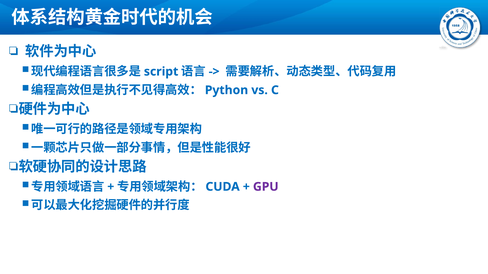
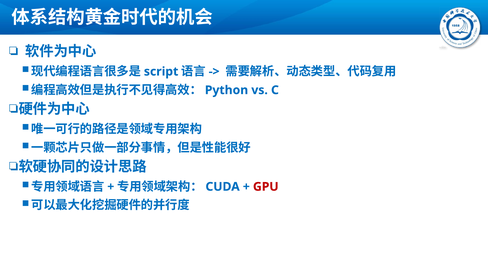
GPU colour: purple -> red (266, 187)
